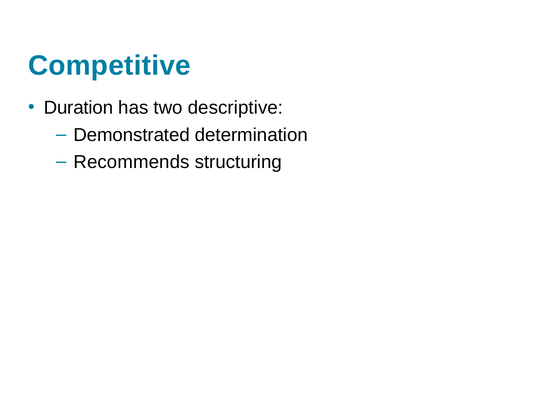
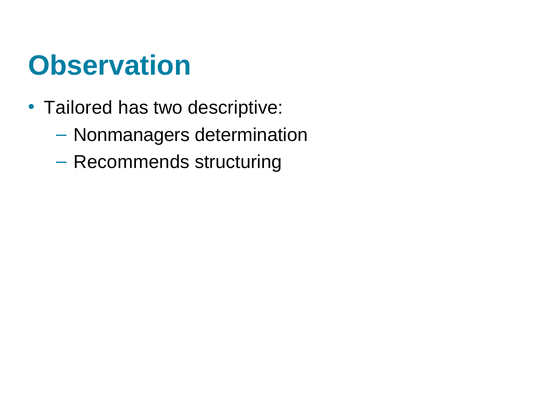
Competitive: Competitive -> Observation (110, 66)
Duration: Duration -> Tailored (78, 108)
Demonstrated: Demonstrated -> Nonmanagers (132, 135)
